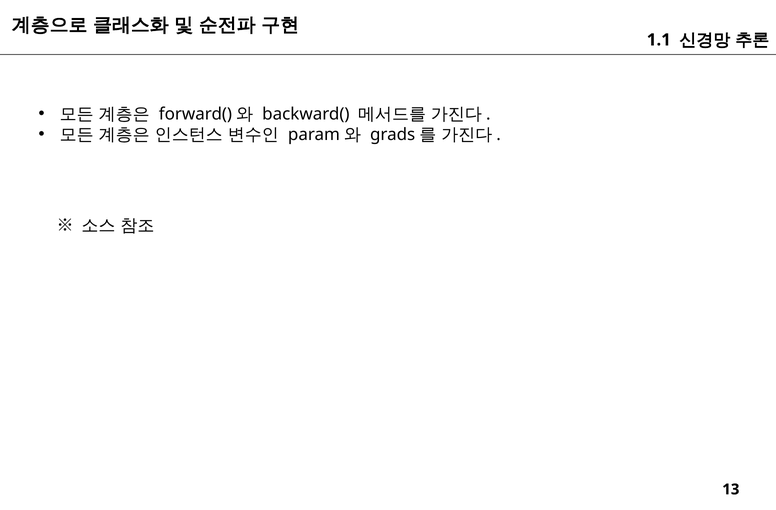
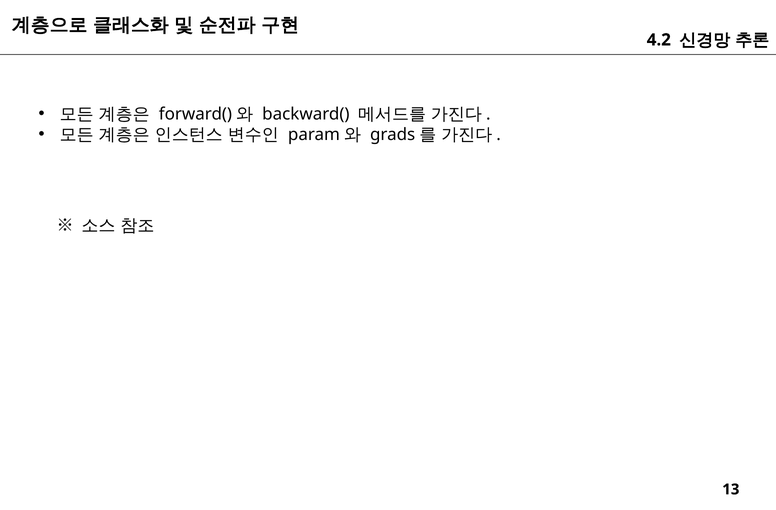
1.1: 1.1 -> 4.2 (659, 40)
